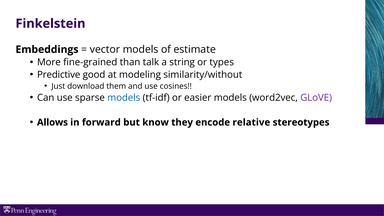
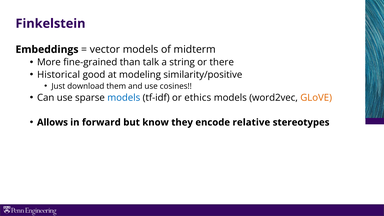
estimate: estimate -> midterm (195, 49)
types: types -> there (222, 62)
Predictive: Predictive -> Historical (59, 75)
similarity/without: similarity/without -> similarity/positive (203, 75)
easier: easier -> ethics (198, 98)
GLoVE colour: purple -> orange (316, 98)
